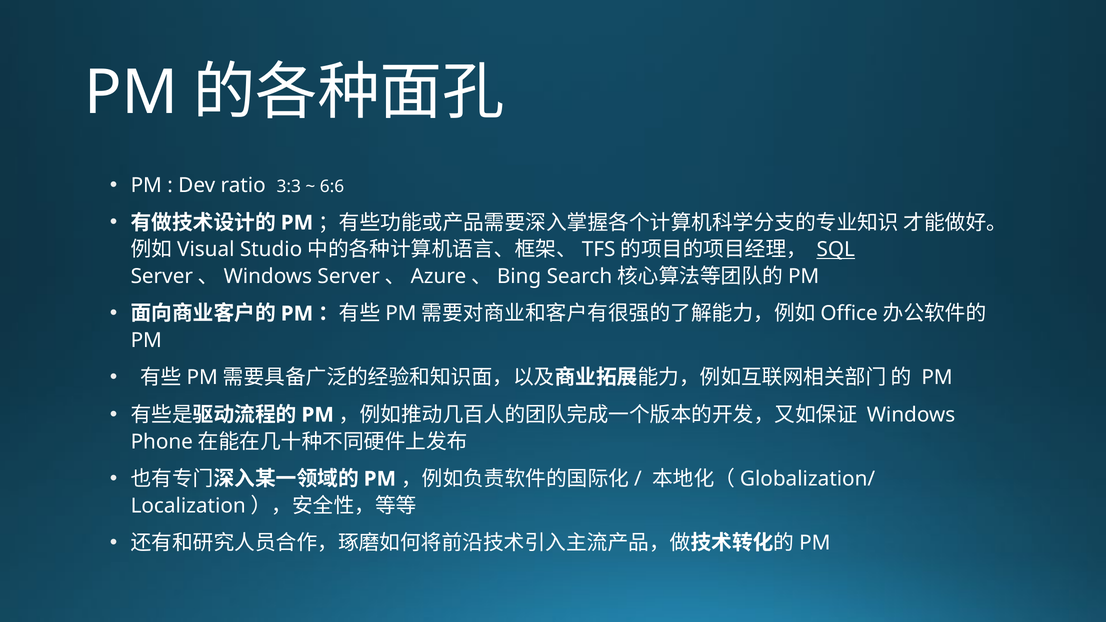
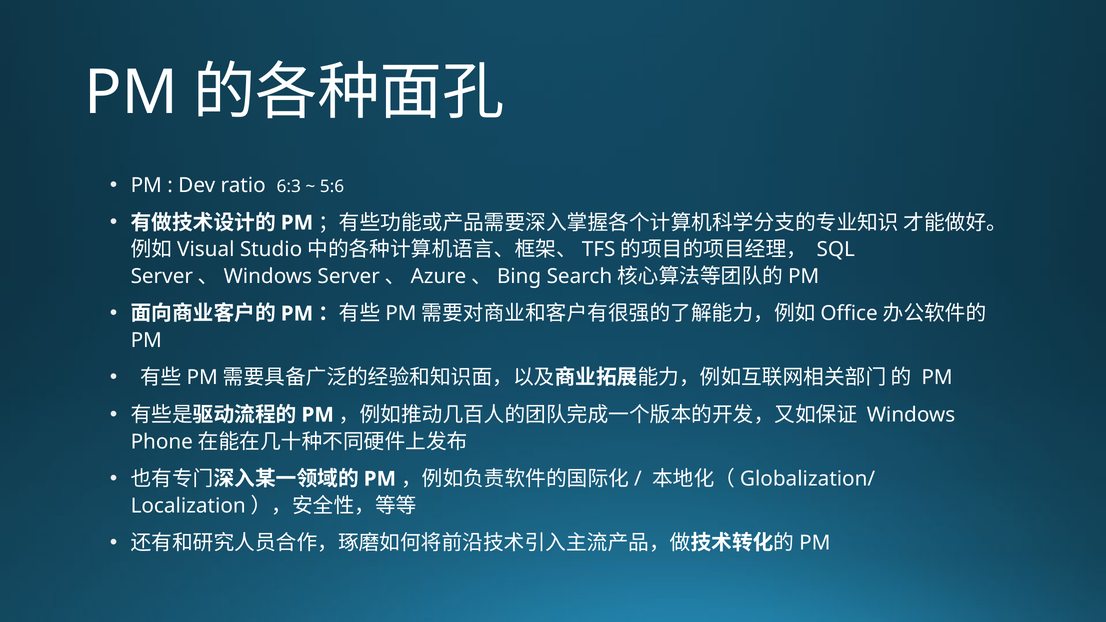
3:3: 3:3 -> 6:3 (289, 187)
6:6: 6:6 -> 5:6 (332, 187)
SQL underline: present -> none (836, 250)
